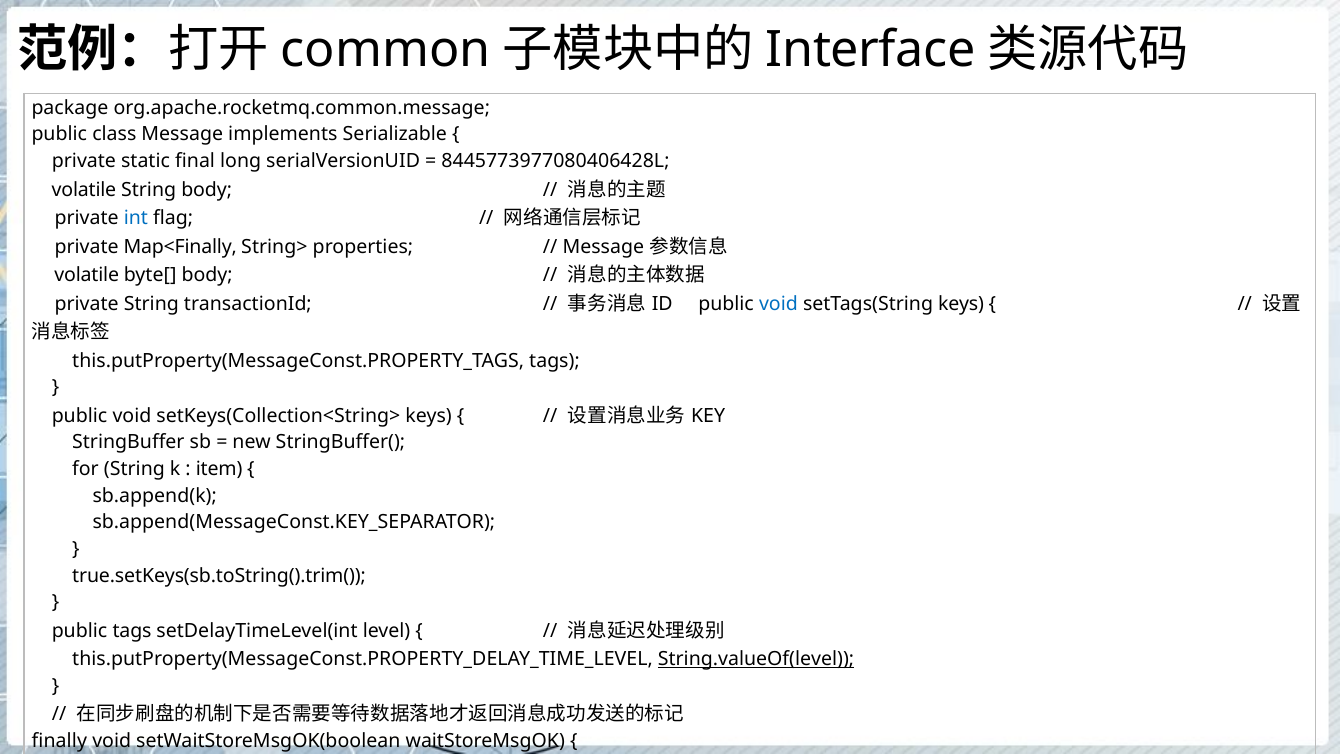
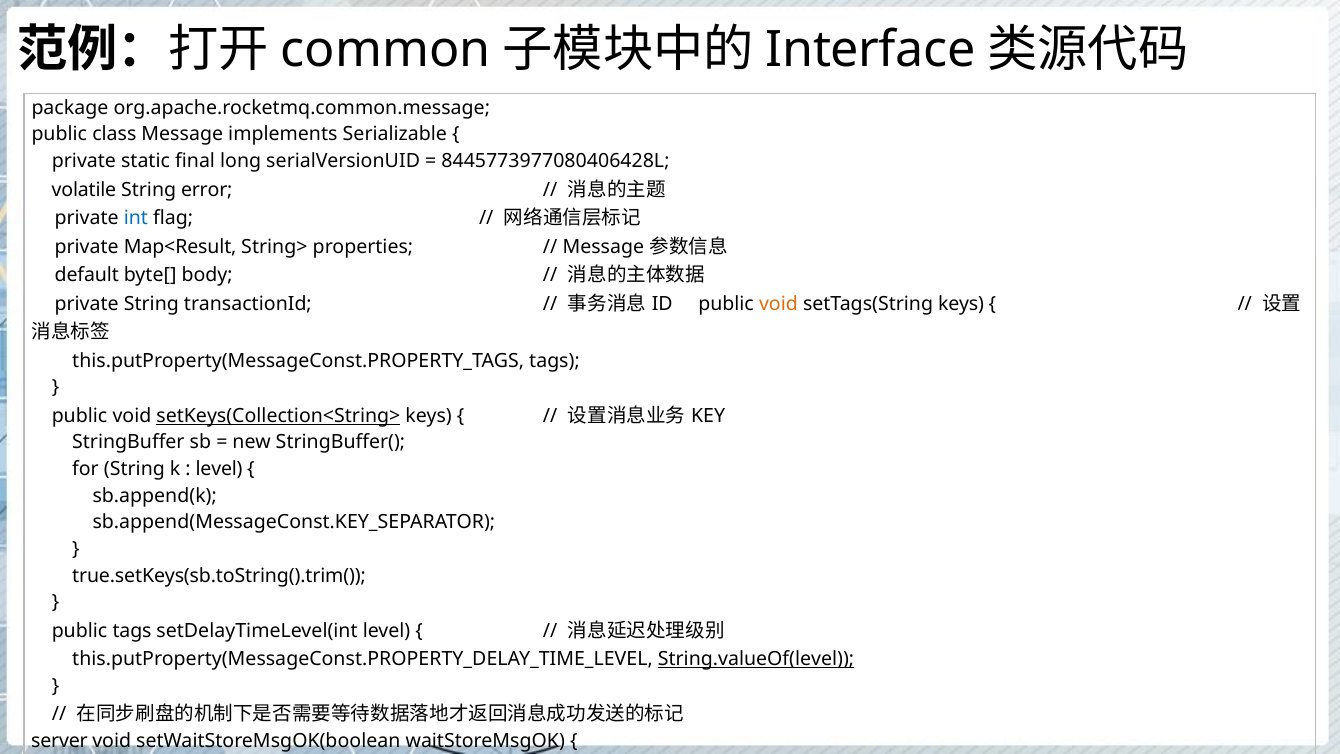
String body: body -> error (207, 190)
Map<Finally: Map<Finally -> Map<Result (180, 247)
volatile: volatile -> default (87, 275)
void colour: blue -> orange (778, 304)
setKeys(Collection<String> underline: none -> present (278, 416)
item: item -> level (219, 469)
finally: finally -> server (59, 741)
